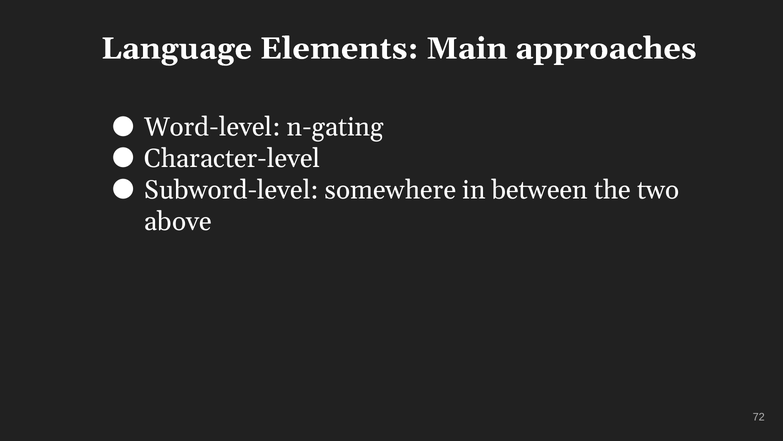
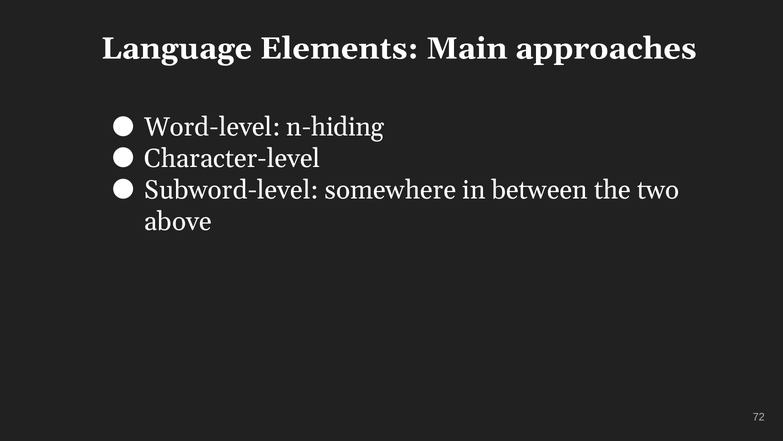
n-gating: n-gating -> n-hiding (335, 127)
